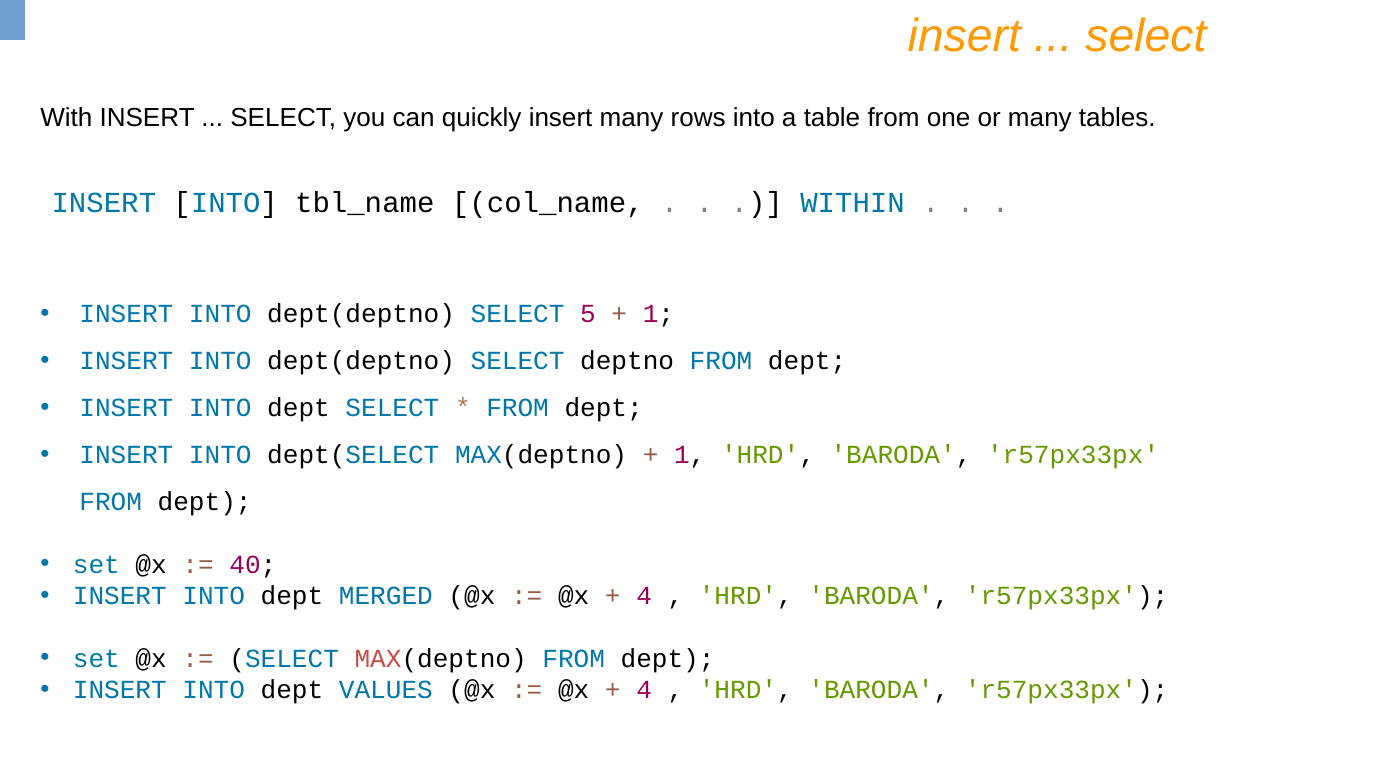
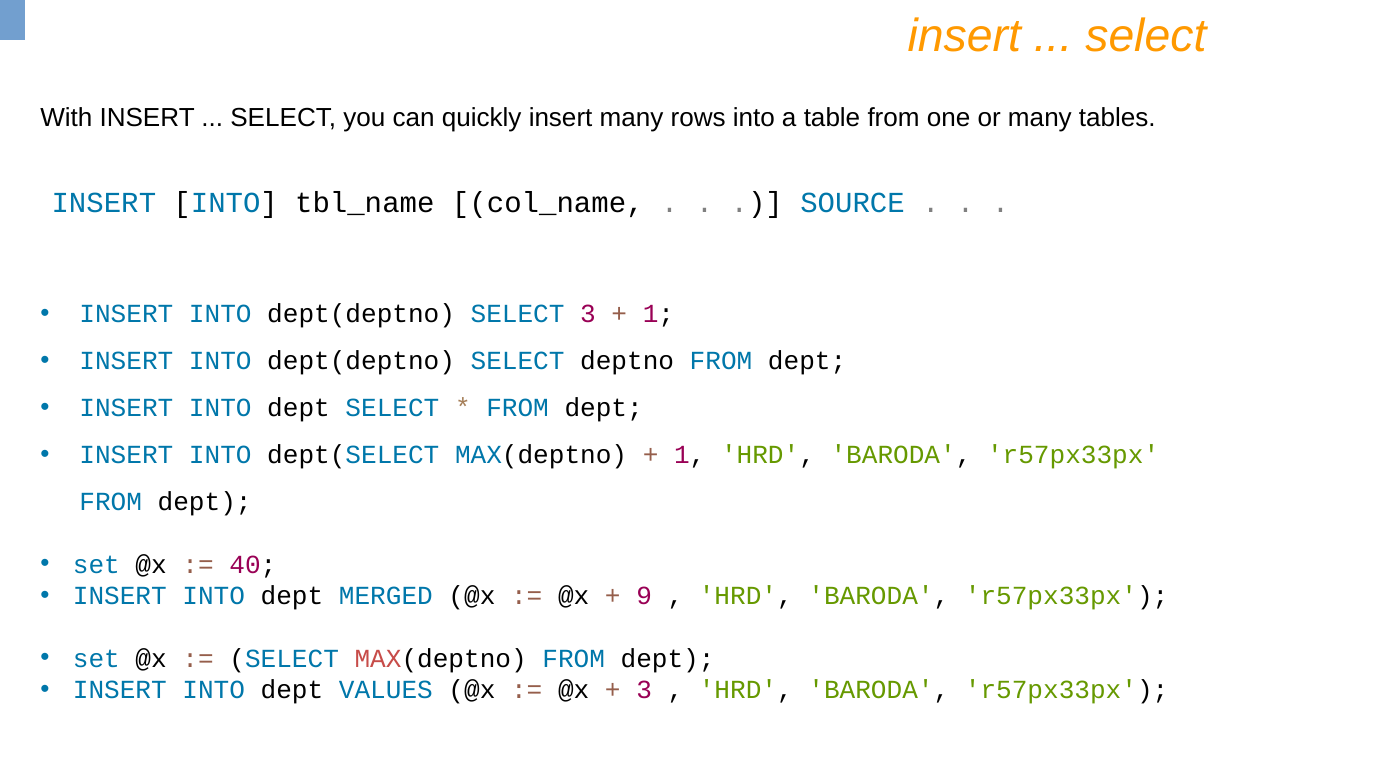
WITHIN: WITHIN -> SOURCE (853, 203)
SELECT 5: 5 -> 3 (588, 314)
4: 4 -> 9 (644, 596)
4: 4 -> 3 (644, 689)
